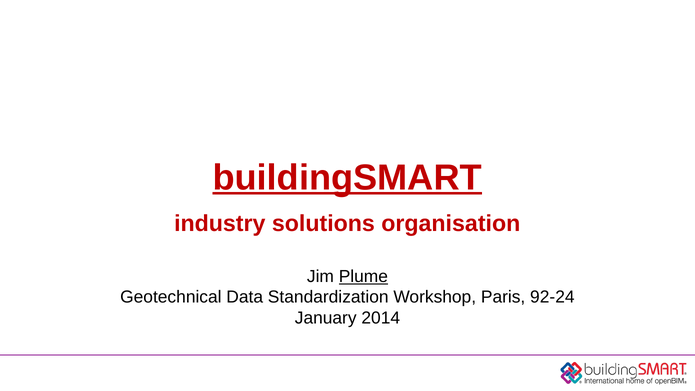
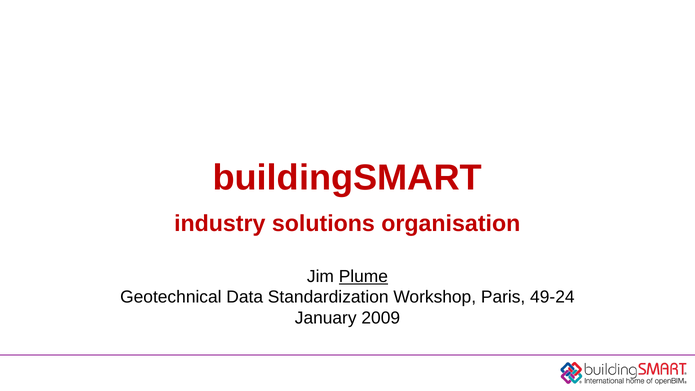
buildingSMART underline: present -> none (347, 178)
92-24: 92-24 -> 49-24 (552, 297)
2014: 2014 -> 2009 (381, 318)
